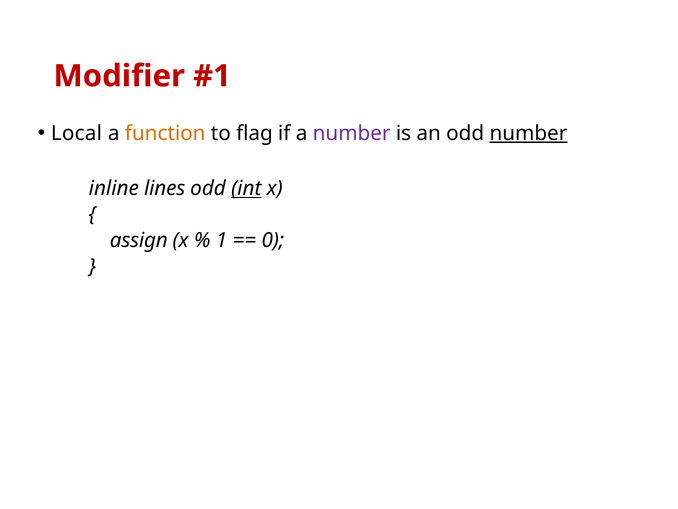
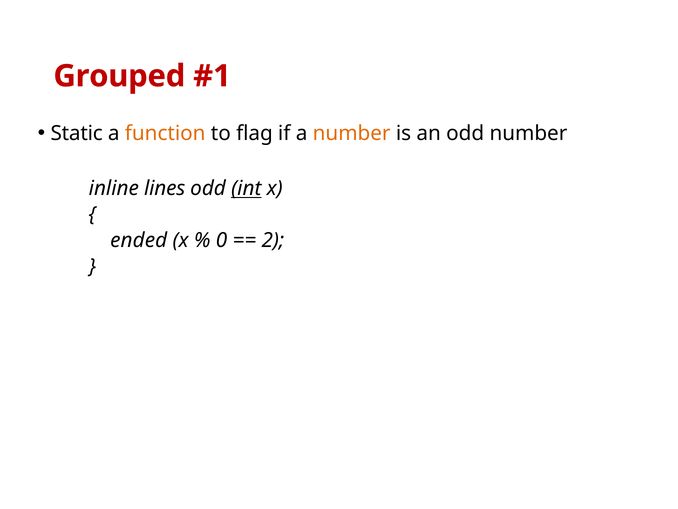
Modifier: Modifier -> Grouped (119, 76)
Local: Local -> Static (77, 133)
number colour: purple -> orange (352, 133)
number underline: present -> none (528, 133)
assign: assign -> ended (139, 240)
1: 1 -> 0 (222, 240)
0: 0 -> 2 (273, 240)
